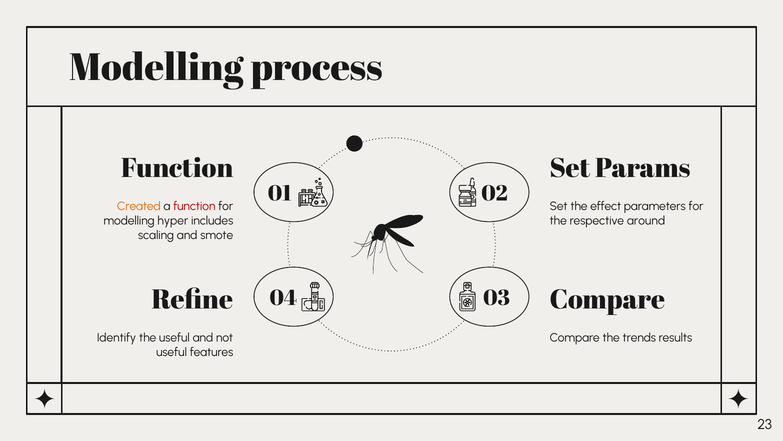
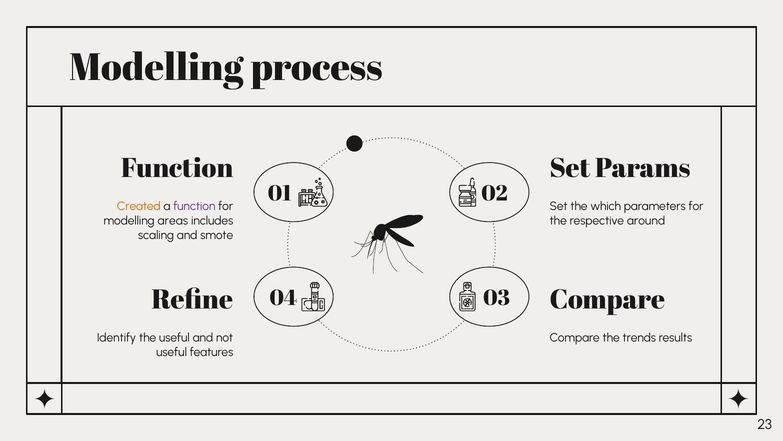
function colour: red -> purple (194, 206)
effect: effect -> which (606, 206)
hyper: hyper -> areas (173, 221)
